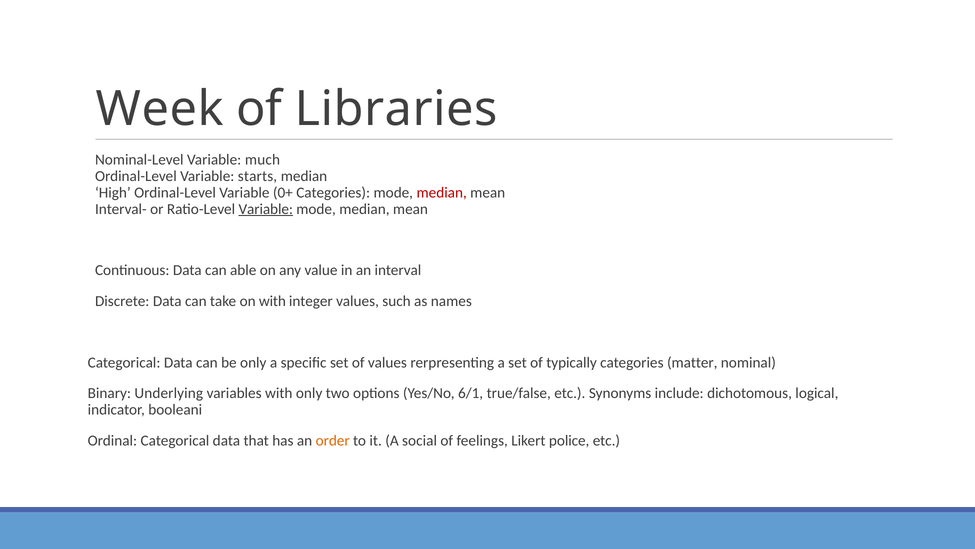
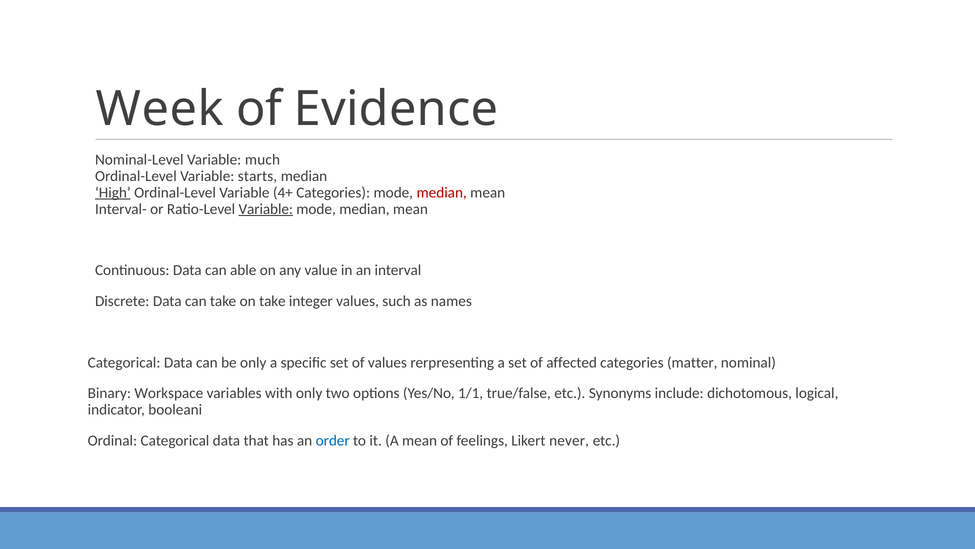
Libraries: Libraries -> Evidence (396, 109)
High underline: none -> present (113, 192)
0+: 0+ -> 4+ (283, 192)
on with: with -> take (272, 301)
typically: typically -> affected (572, 362)
Underlying: Underlying -> Workspace (169, 393)
6/1: 6/1 -> 1/1 (471, 393)
order colour: orange -> blue (333, 440)
A social: social -> mean (420, 440)
police: police -> never (569, 440)
